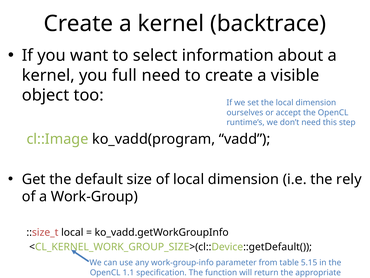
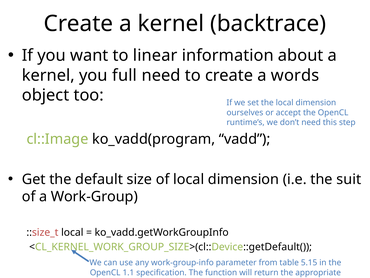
select: select -> linear (155, 55)
visible: visible -> words (295, 75)
rely: rely -> suit (349, 179)
